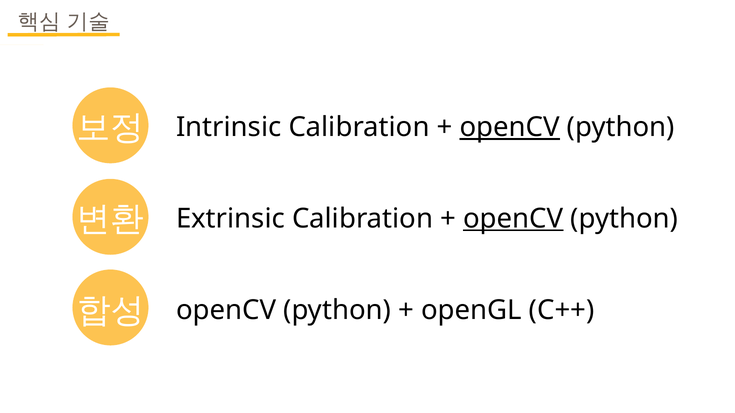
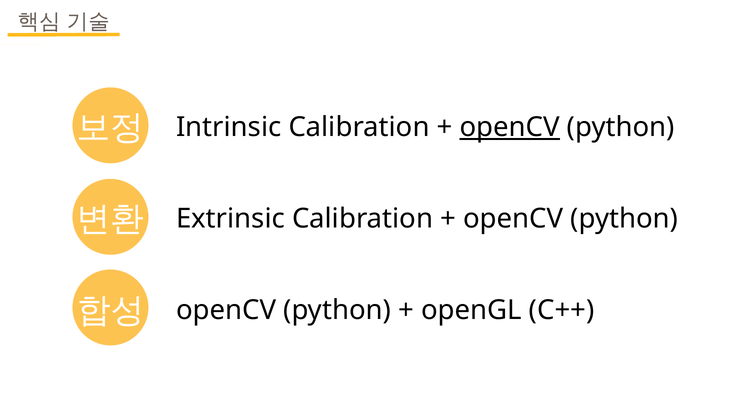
openCV underline: present -> none (513, 219)
